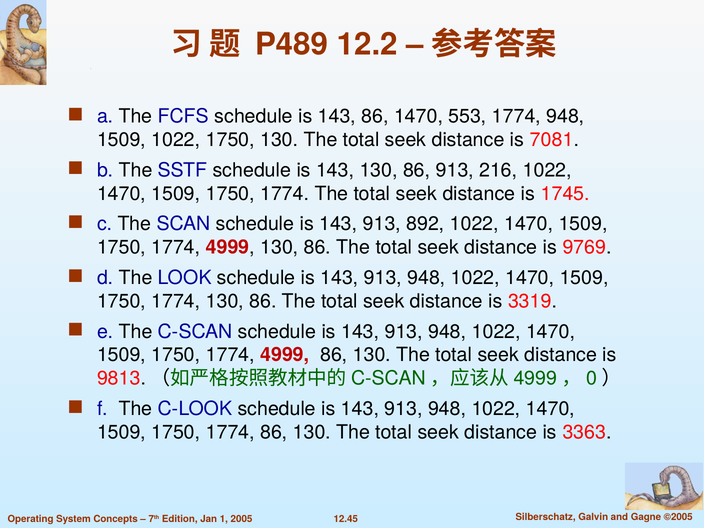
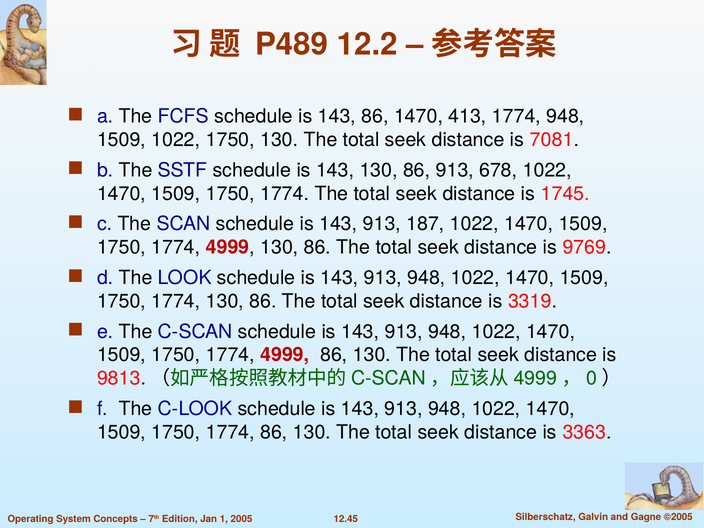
553: 553 -> 413 (467, 116)
216: 216 -> 678 (498, 170)
892: 892 -> 187 (425, 224)
